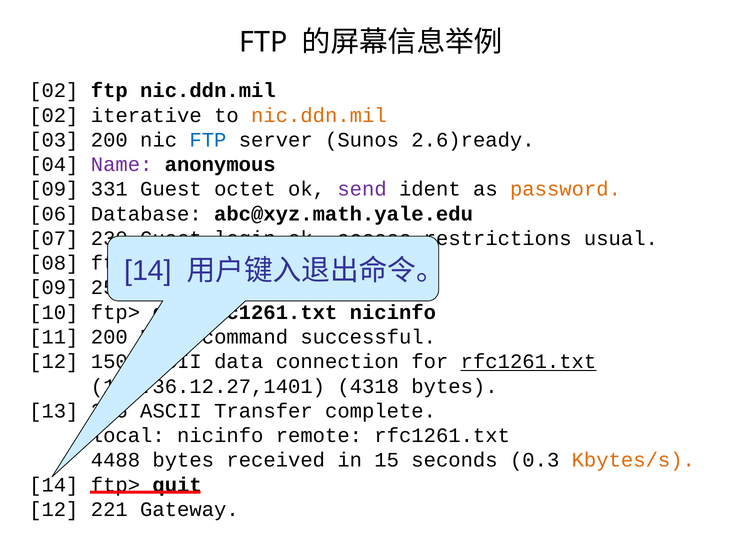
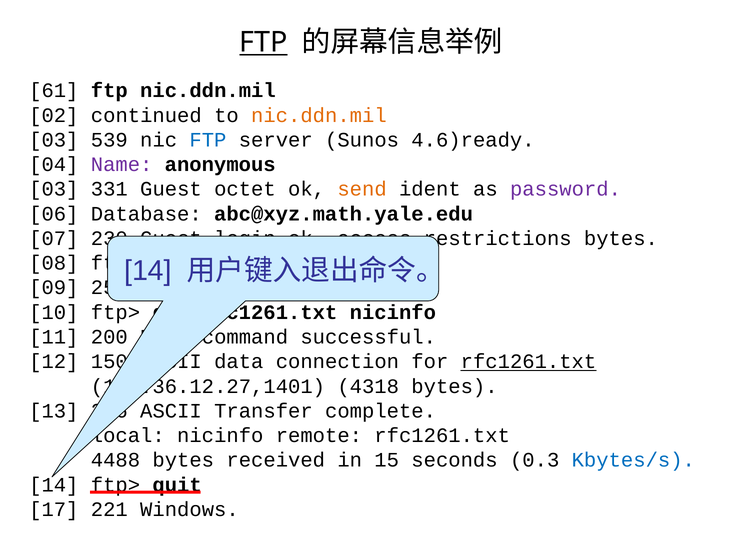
FTP underline: none -> present (263, 42)
02: 02 -> 61 (54, 91)
iterative: iterative -> continued (146, 115)
03 200: 200 -> 539 (109, 140)
2.6)ready: 2.6)ready -> 4.6)ready (473, 140)
09: 09 -> 03 (54, 189)
send colour: purple -> orange (362, 189)
password colour: orange -> purple (566, 189)
restrictions usual: usual -> bytes (621, 238)
Kbytes/s colour: orange -> blue (633, 460)
12: 12 -> 17 (54, 509)
Gateway: Gateway -> Windows (189, 509)
